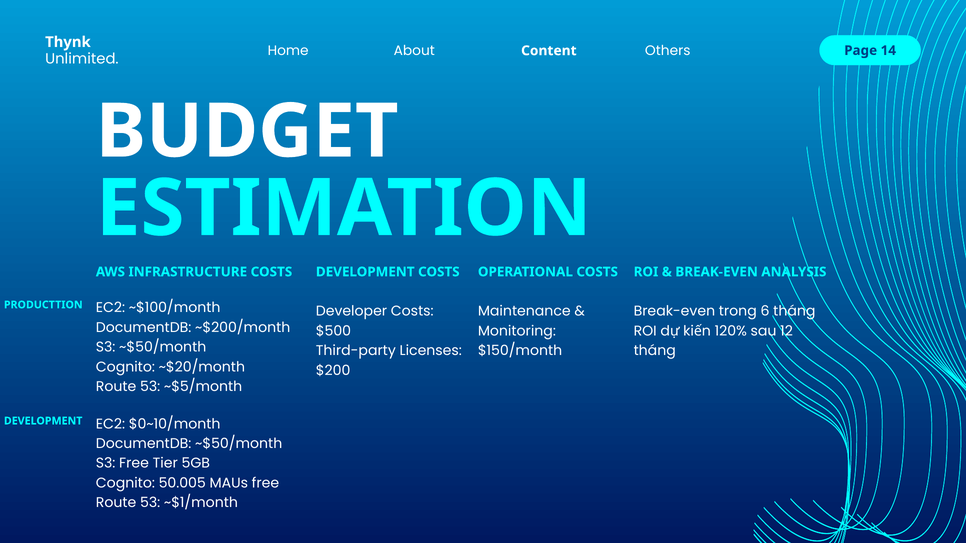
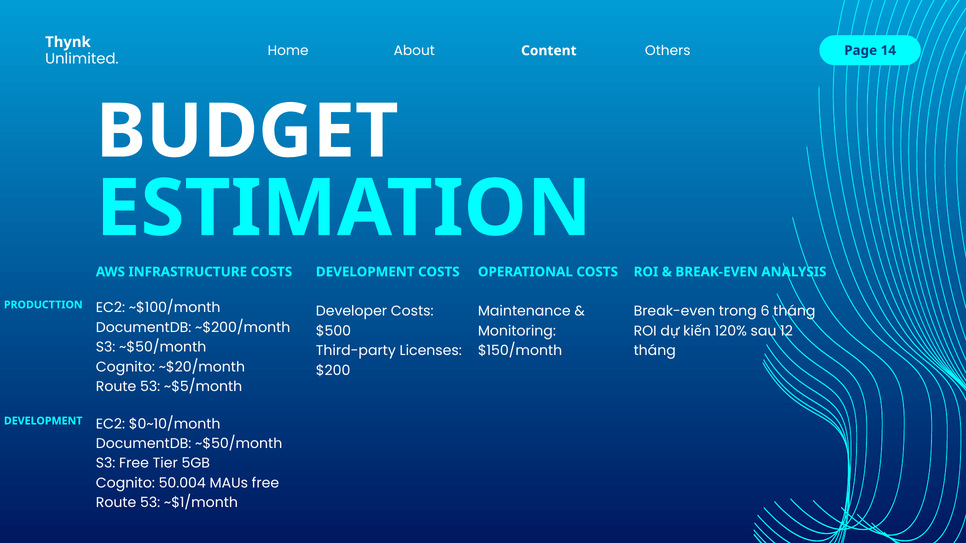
50.005: 50.005 -> 50.004 (182, 483)
